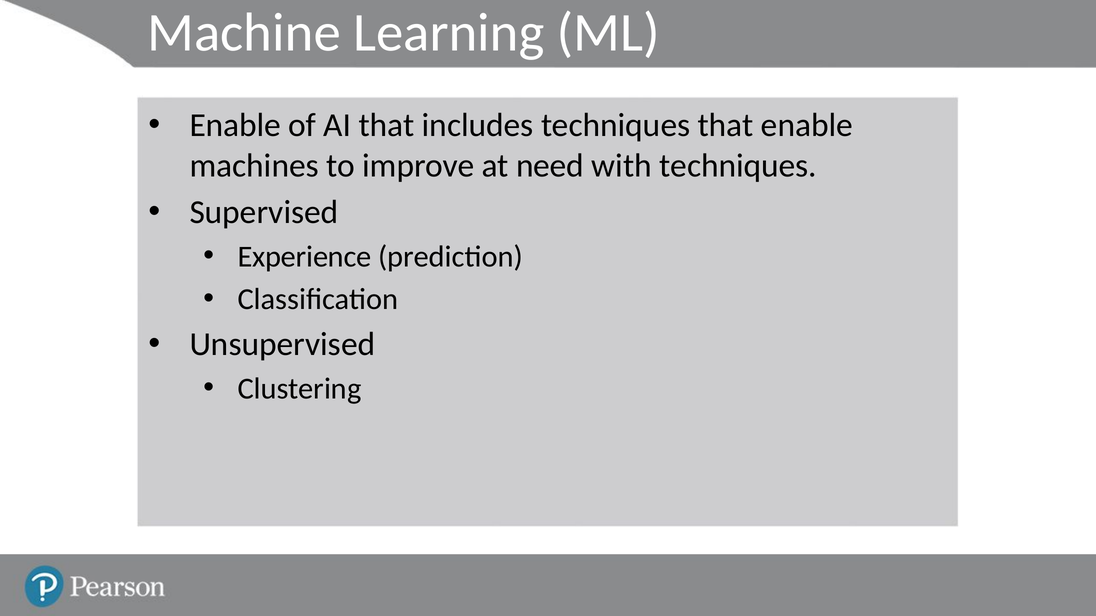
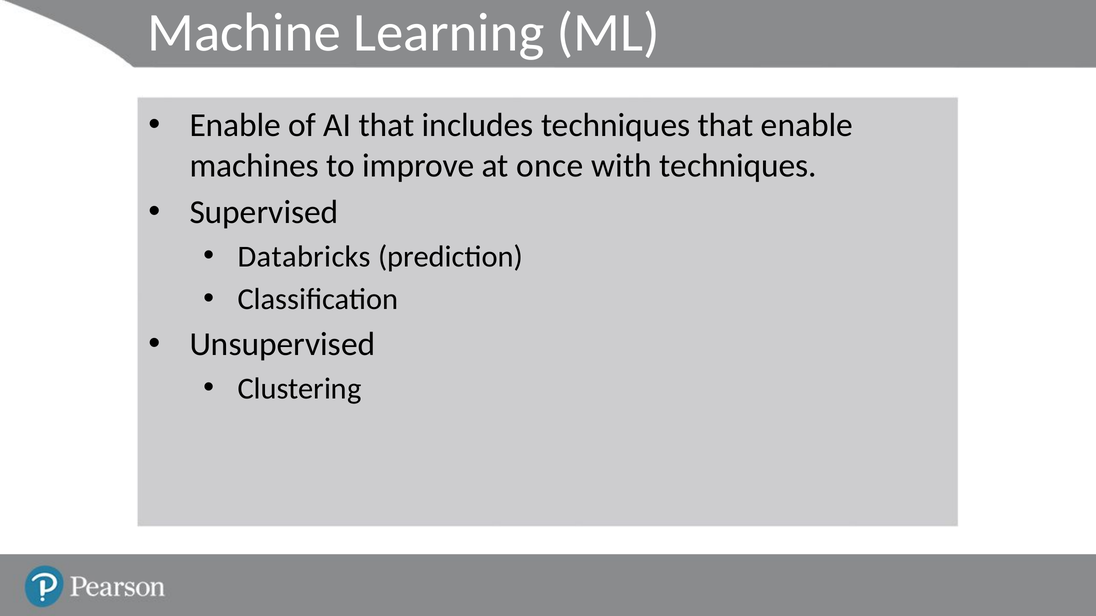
need: need -> once (550, 166)
Experience: Experience -> Databricks (304, 257)
